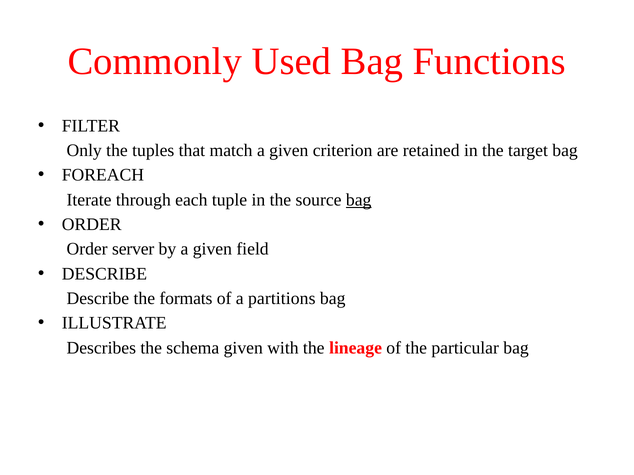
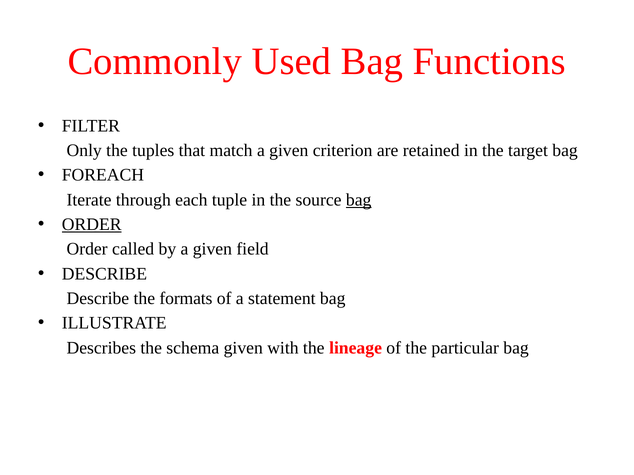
ORDER underline: none -> present (92, 225)
server: server -> called (133, 249)
partitions: partitions -> statement (282, 299)
